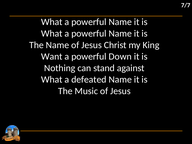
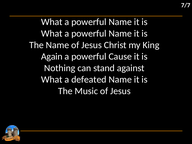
Want: Want -> Again (52, 56)
Down: Down -> Cause (120, 56)
